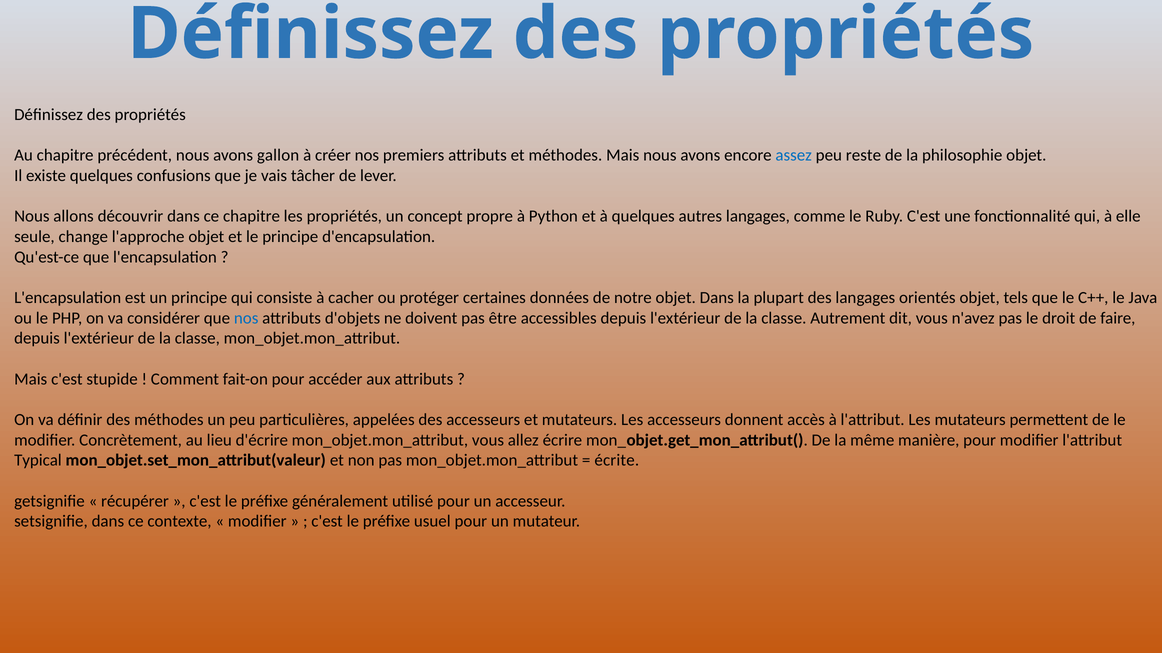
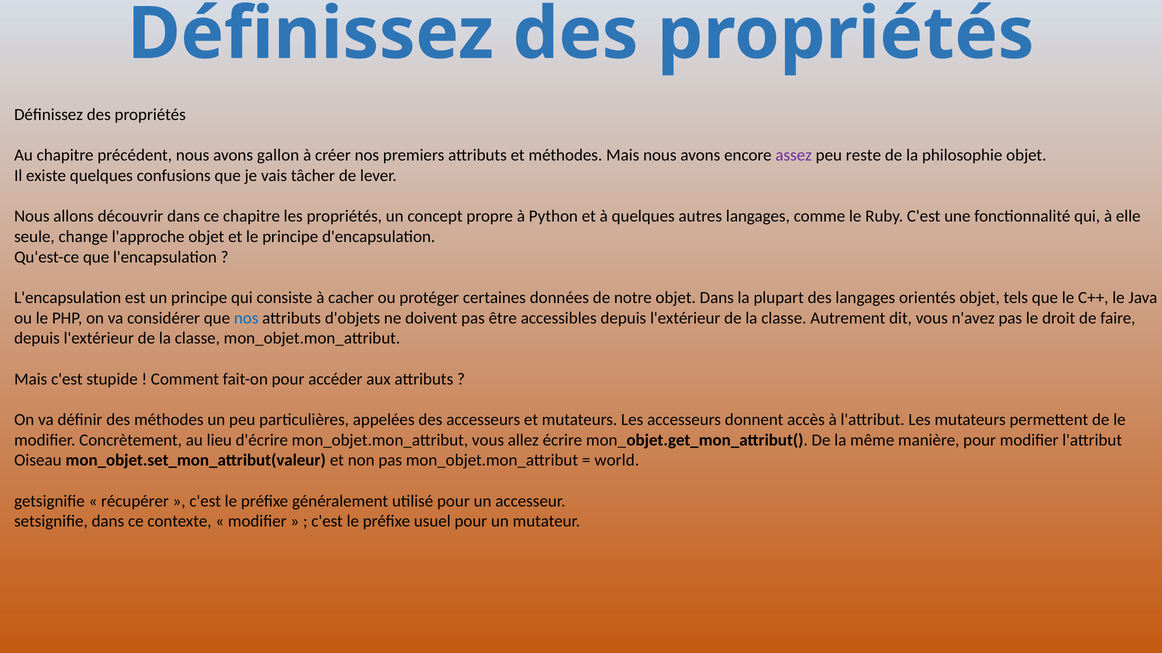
assez colour: blue -> purple (794, 156)
Typical: Typical -> Oiseau (38, 461)
écrite: écrite -> world (617, 461)
